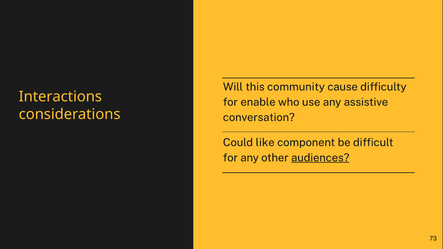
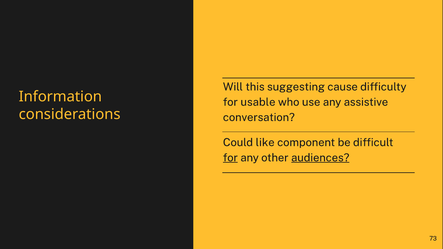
community: community -> suggesting (296, 87)
Interactions: Interactions -> Information (60, 97)
enable: enable -> usable (258, 102)
for underline: none -> present (230, 158)
